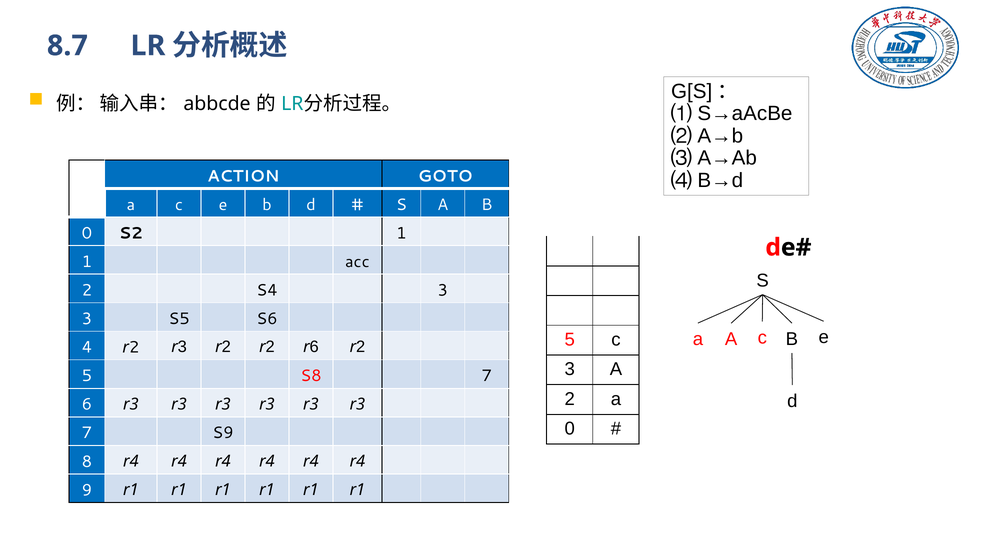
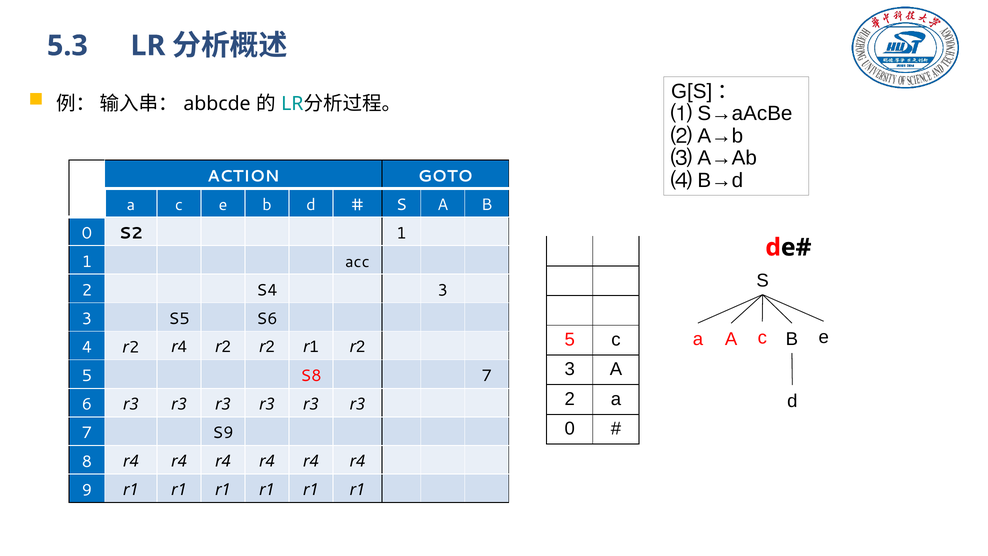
8.7: 8.7 -> 5.3 (67, 46)
3: 3 -> 4 (182, 347)
6: 6 -> 1 (314, 347)
